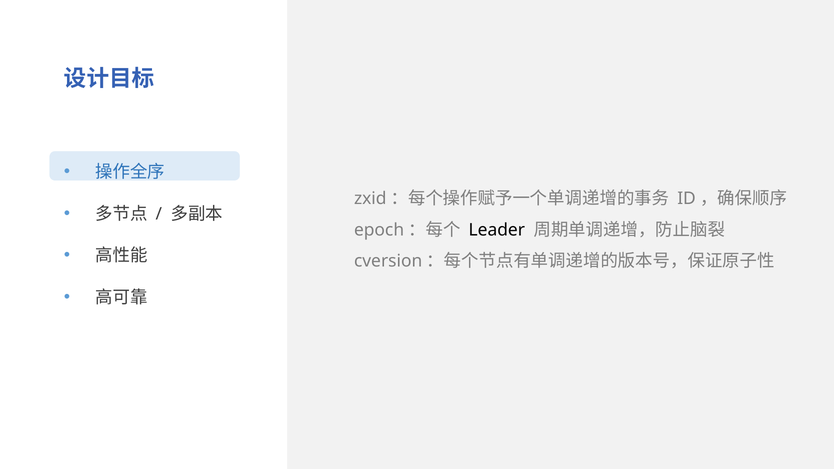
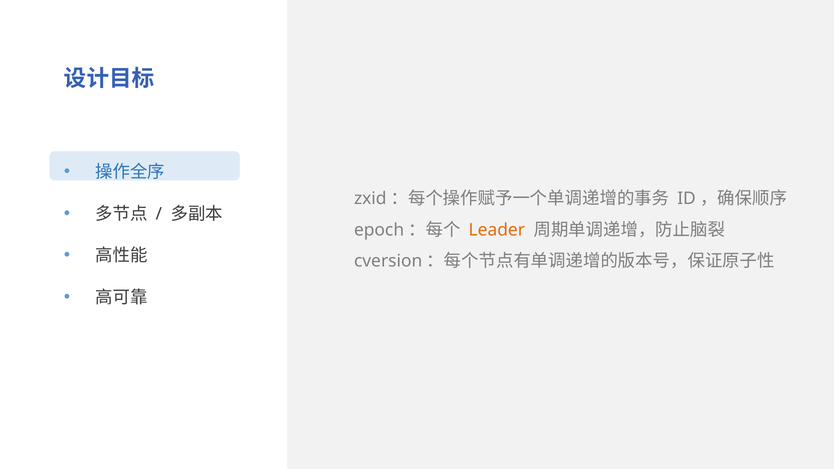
Leader colour: black -> orange (497, 230)
